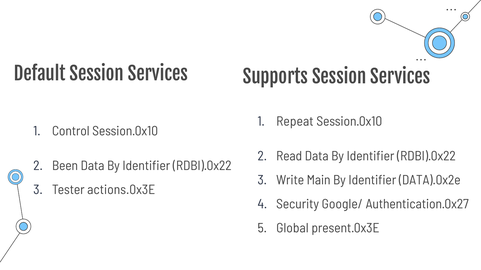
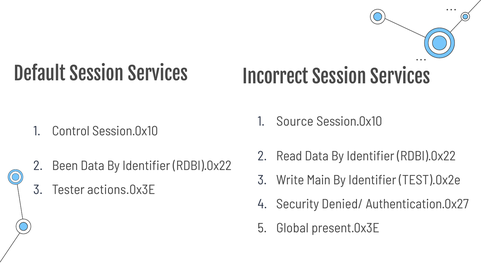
Supports: Supports -> Incorrect (275, 77)
Repeat: Repeat -> Source (295, 122)
DATA).0x2e: DATA).0x2e -> TEST).0x2e (430, 181)
Google/: Google/ -> Denied/ (342, 205)
